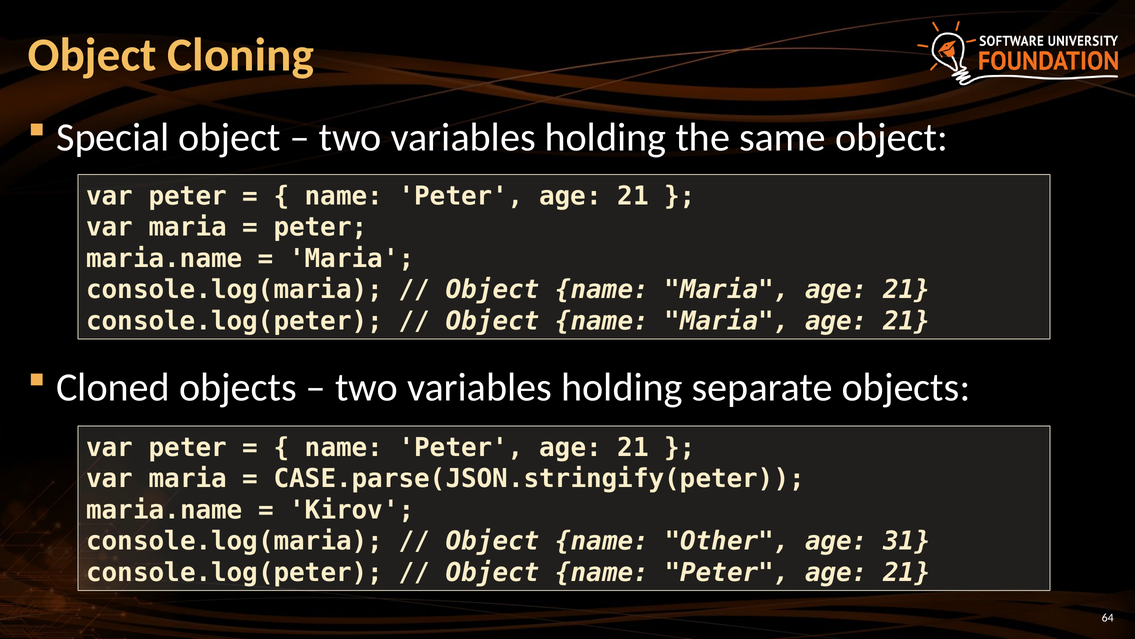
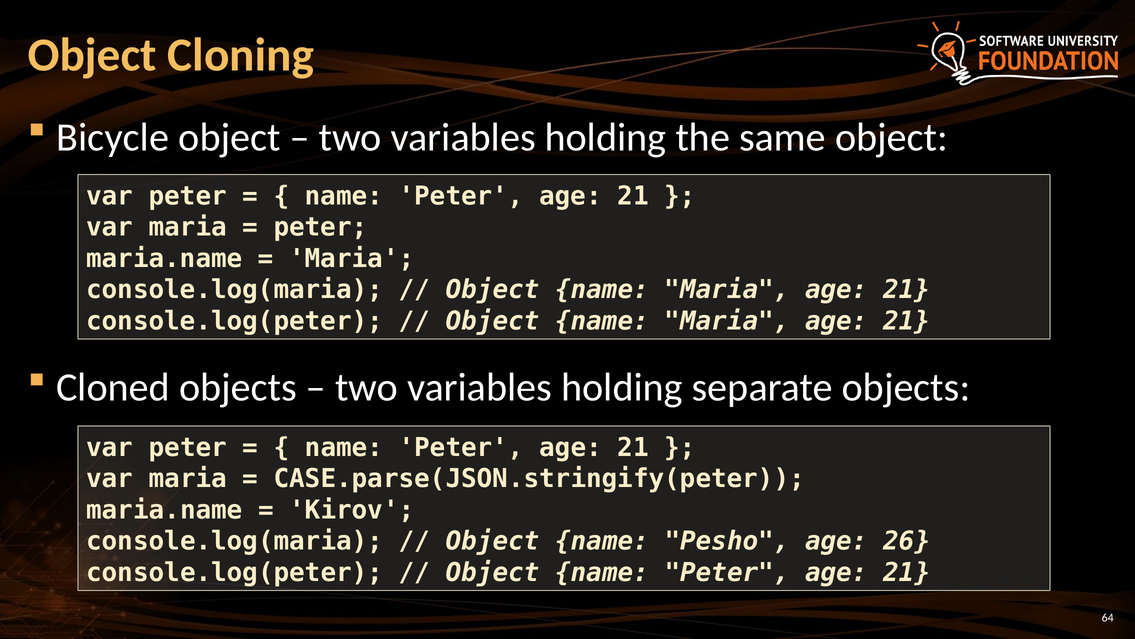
Special: Special -> Bicycle (113, 137)
Other: Other -> Pesho (727, 541)
31: 31 -> 26 (907, 541)
